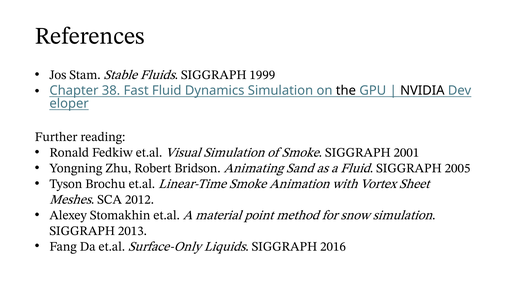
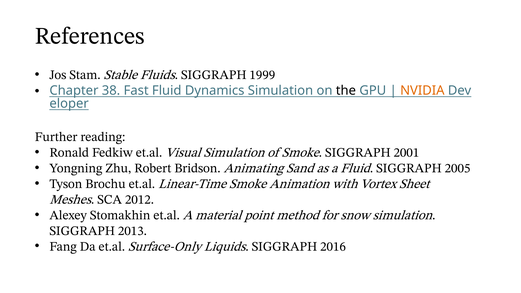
NVIDIA colour: black -> orange (422, 91)
